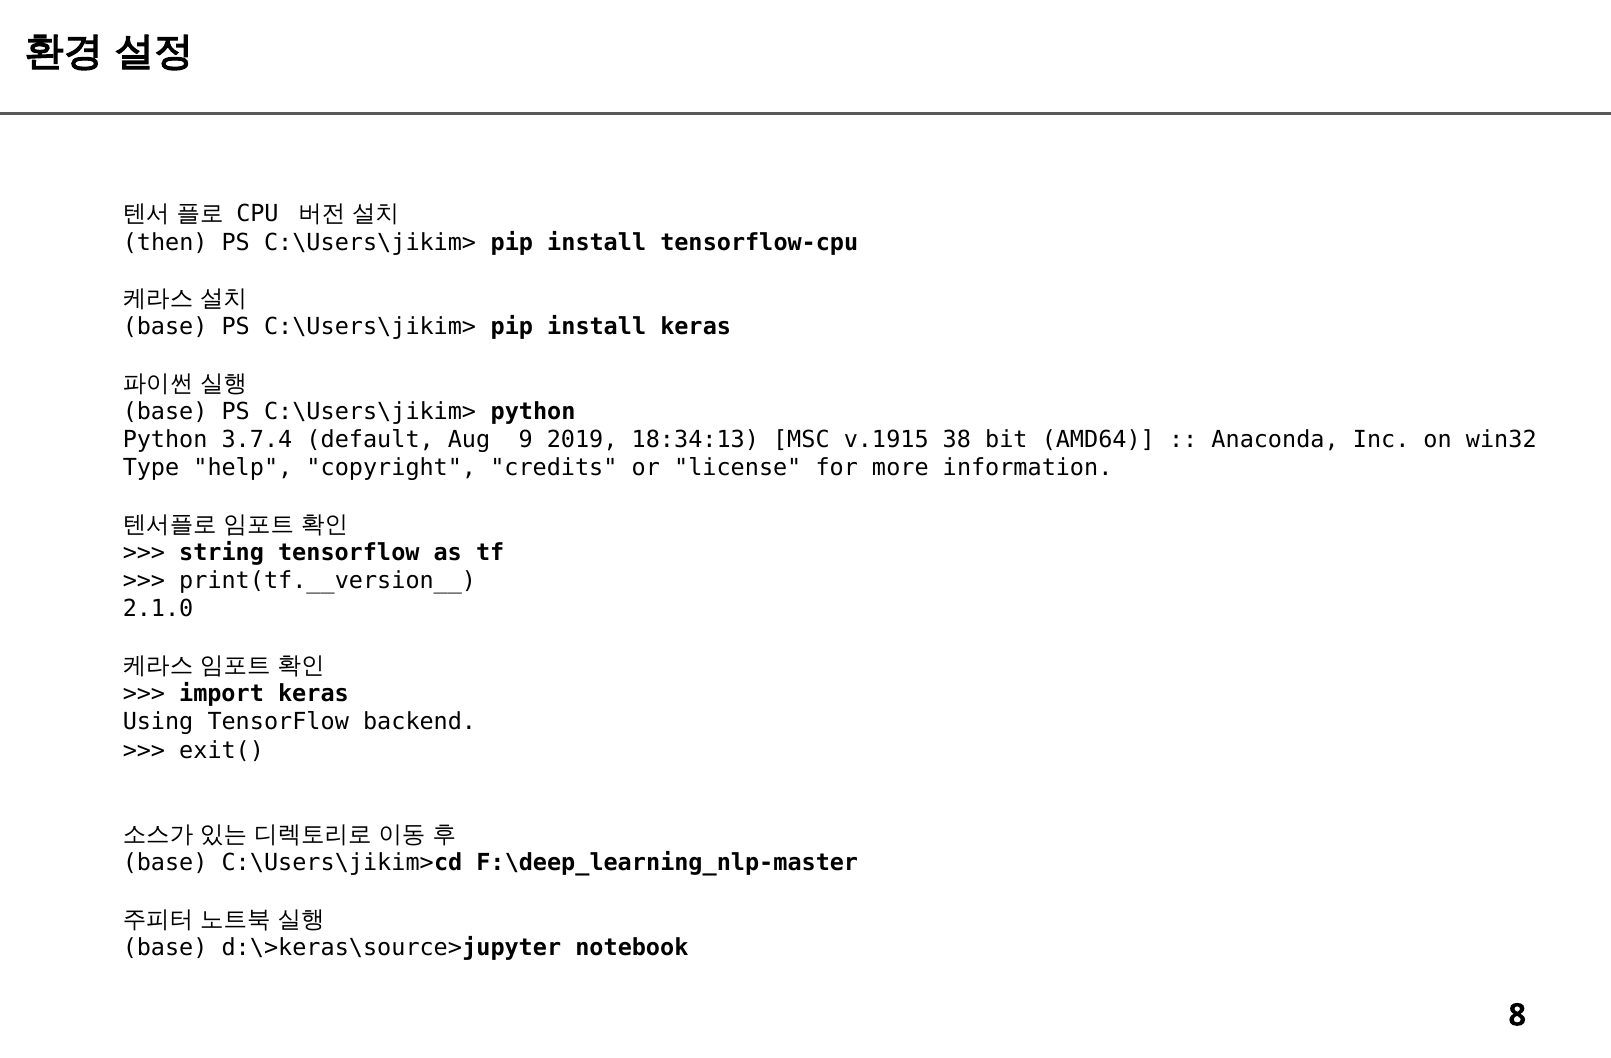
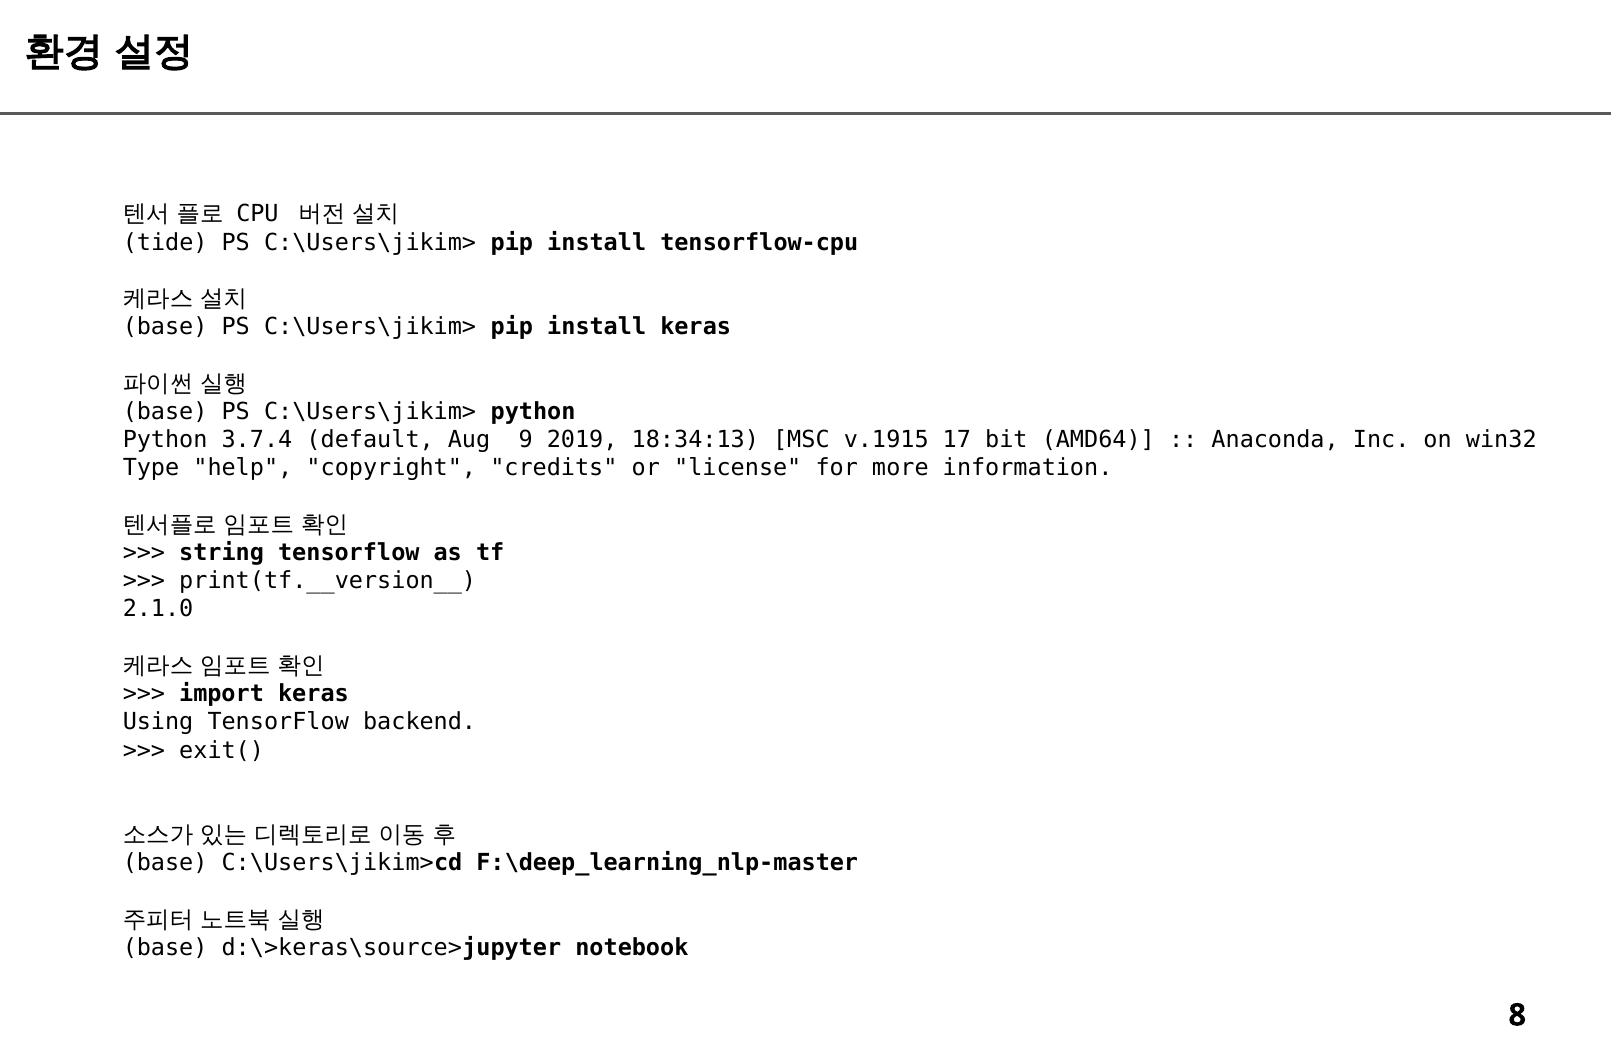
then: then -> tide (165, 242)
38: 38 -> 17 (957, 440)
